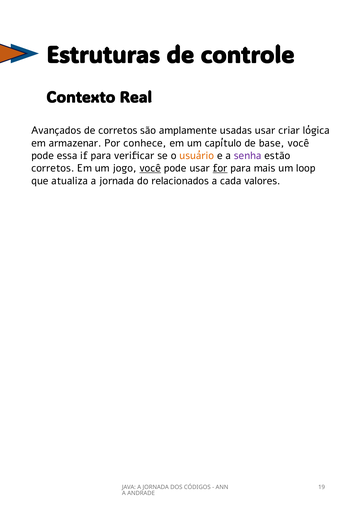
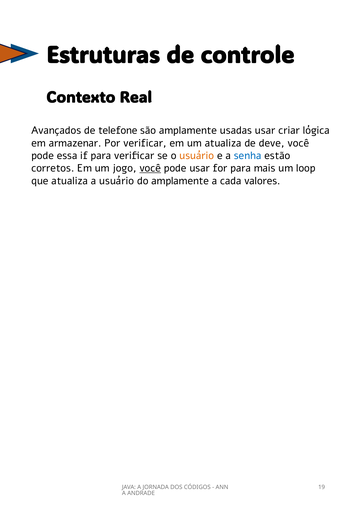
de corretos: corretos -> telefone (118, 131)
Por conhece: conhece -> verificar (145, 143)
um capítulo: capítulo -> atualiza (223, 143)
base: base -> deve (272, 143)
senha colour: purple -> blue (248, 156)
for underline: present -> none (220, 168)
atualiza a jornada: jornada -> usuário (117, 181)
do relacionados: relacionados -> amplamente (180, 181)
